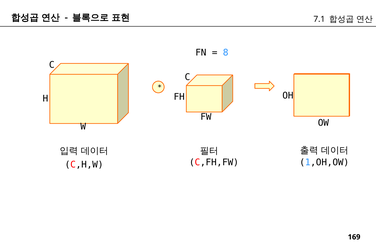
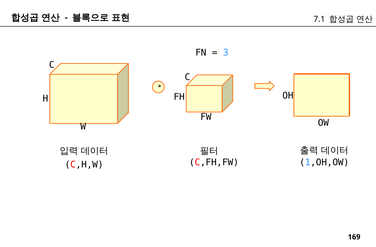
8: 8 -> 3 (226, 53)
